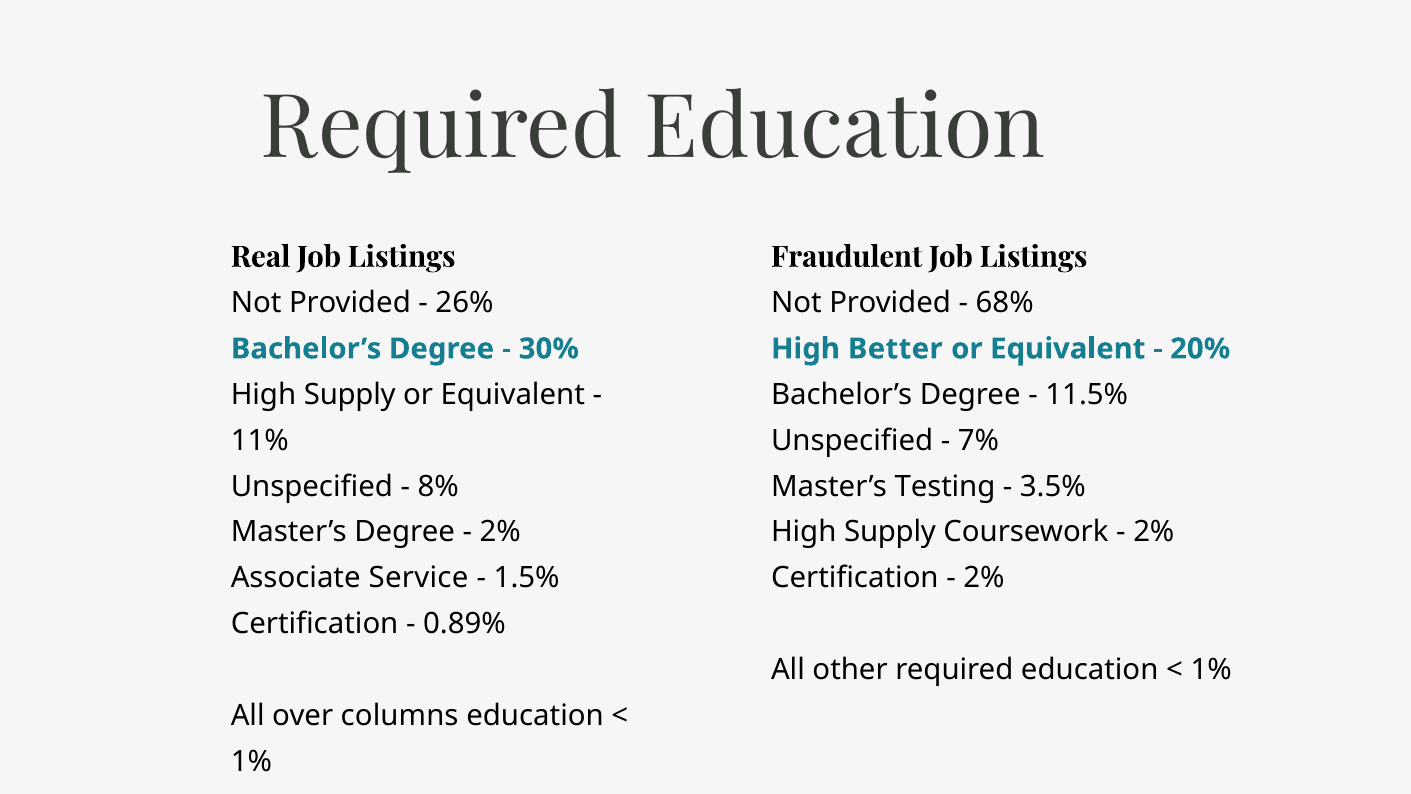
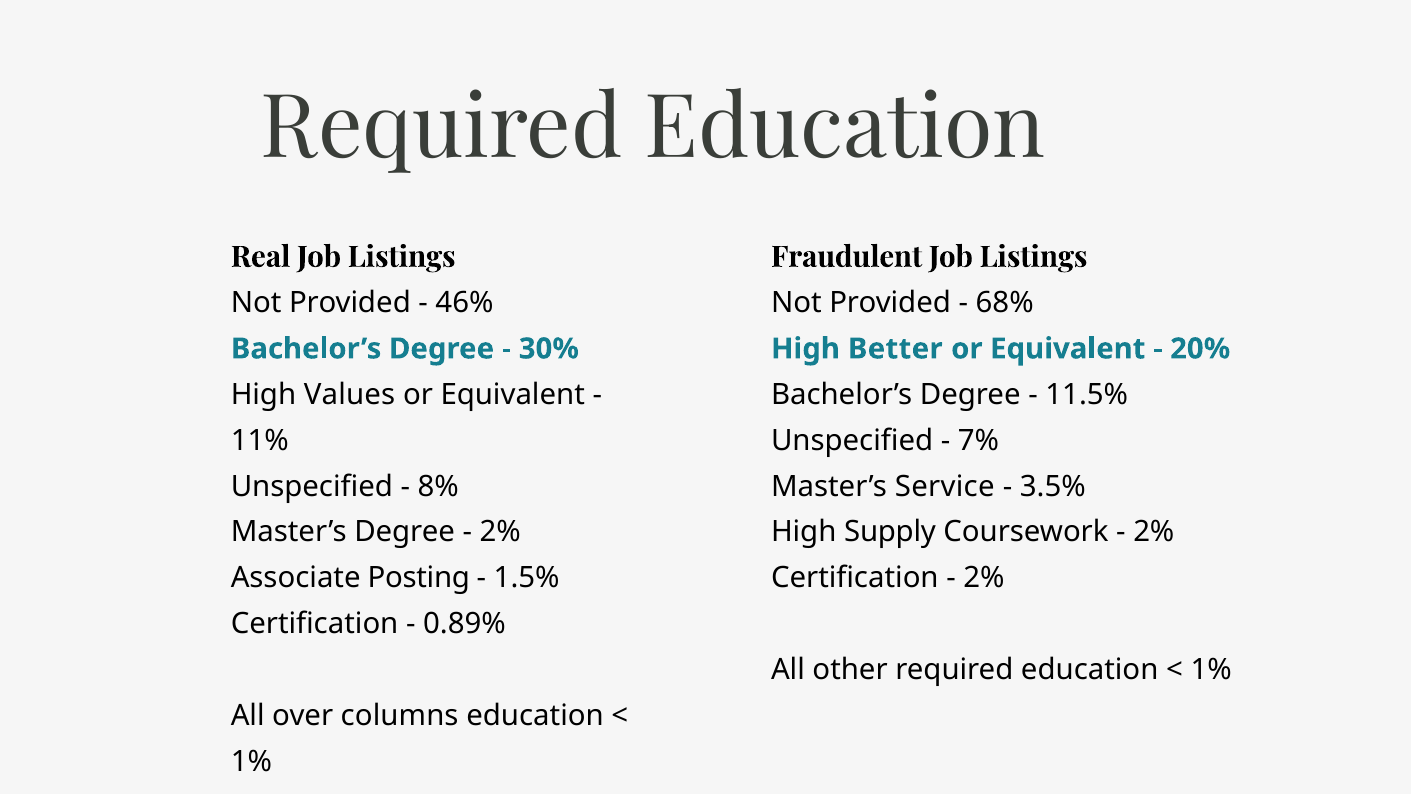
26%: 26% -> 46% (464, 303)
Supply: Supply -> Values (350, 394)
Testing: Testing -> Service (945, 486)
Service: Service -> Posting (419, 578)
